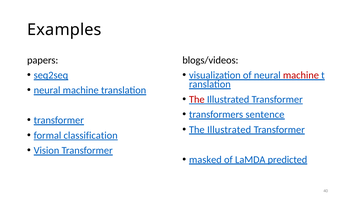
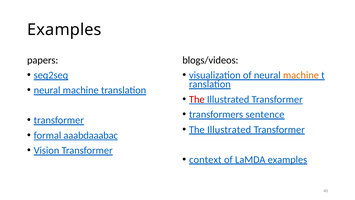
machine colour: red -> orange (301, 75)
classification: classification -> aaabdaaabac (91, 135)
masked: masked -> context (205, 159)
LaMDA predicted: predicted -> examples (287, 159)
